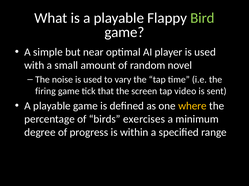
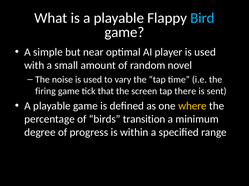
Bird colour: light green -> light blue (202, 18)
video: video -> there (185, 91)
exercises: exercises -> transition (144, 119)
